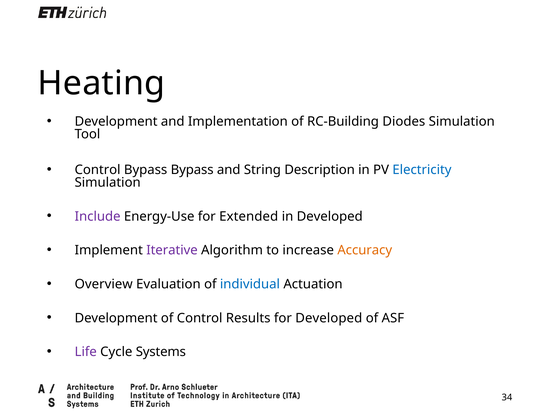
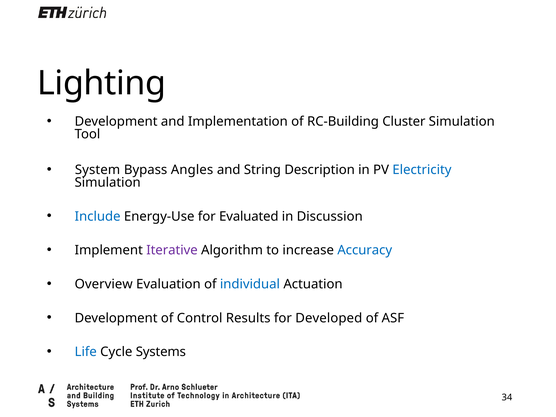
Heating: Heating -> Lighting (102, 83)
Diodes: Diodes -> Cluster (404, 122)
Control: Control -> System (98, 170)
Bypass Bypass: Bypass -> Angles (192, 170)
Include colour: purple -> blue (98, 216)
Extended: Extended -> Evaluated (249, 216)
in Developed: Developed -> Discussion (330, 216)
Accuracy colour: orange -> blue (365, 250)
Life colour: purple -> blue (86, 352)
